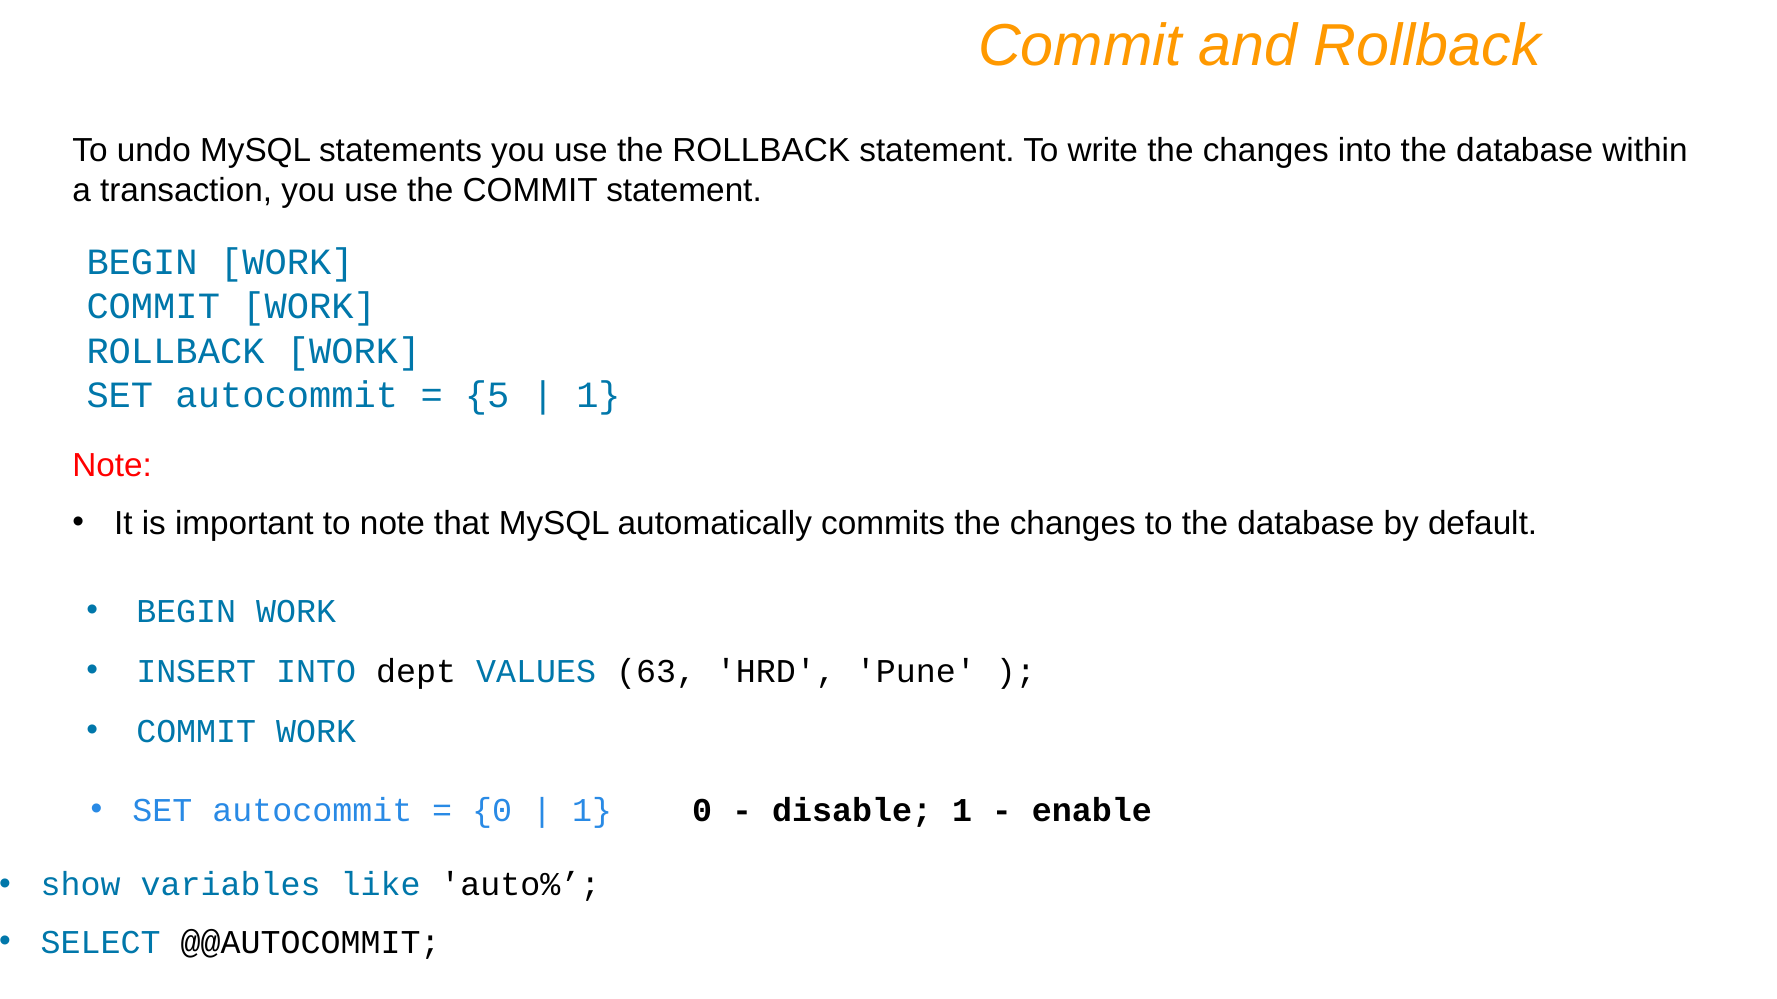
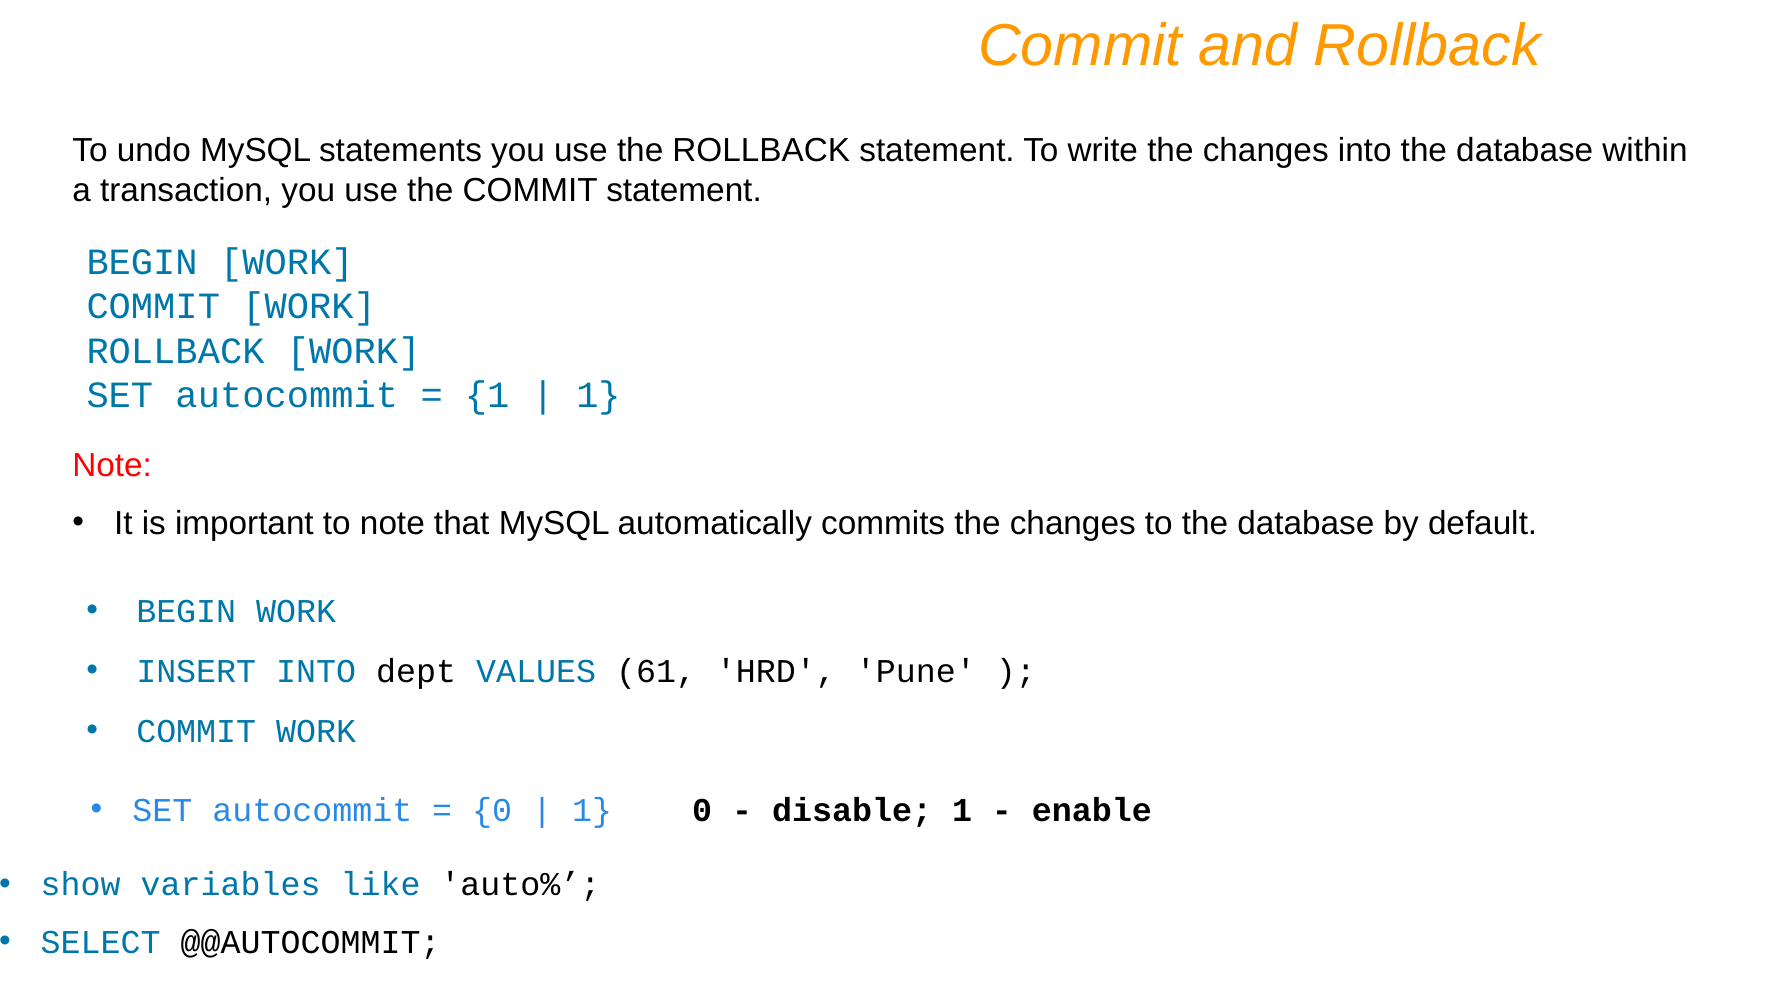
5: 5 -> 1 (487, 396)
63: 63 -> 61 (656, 672)
